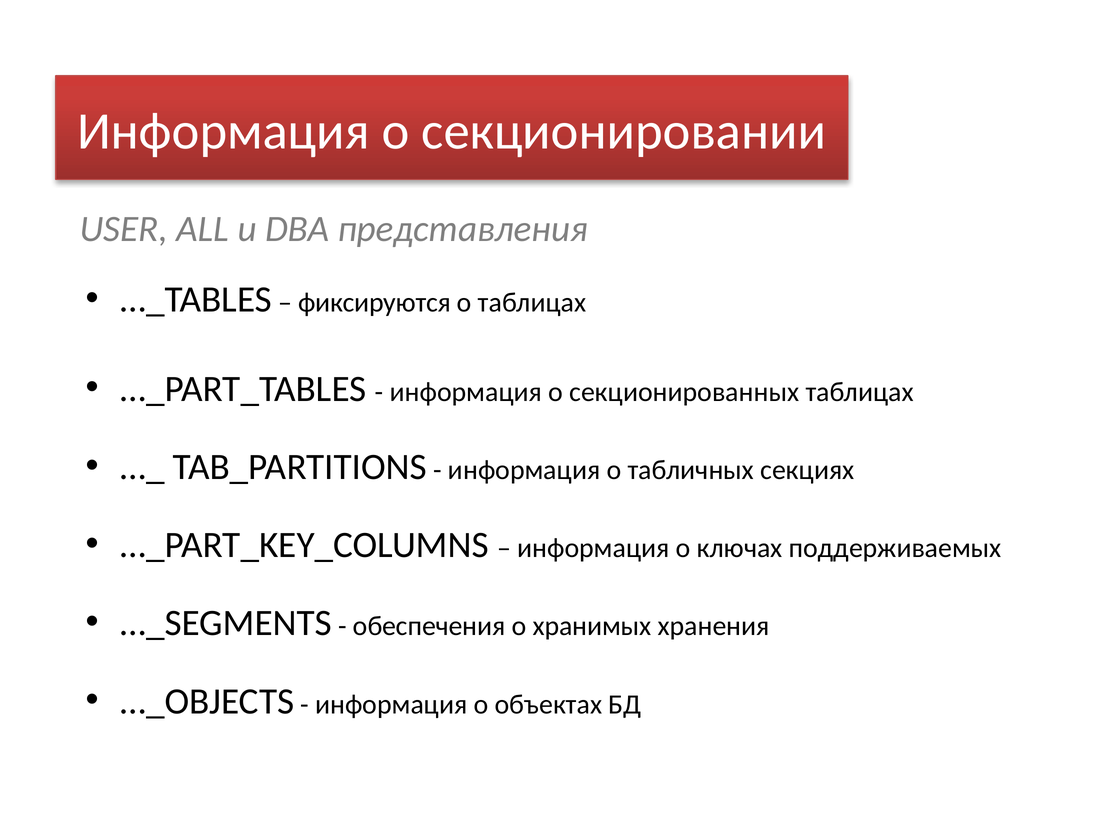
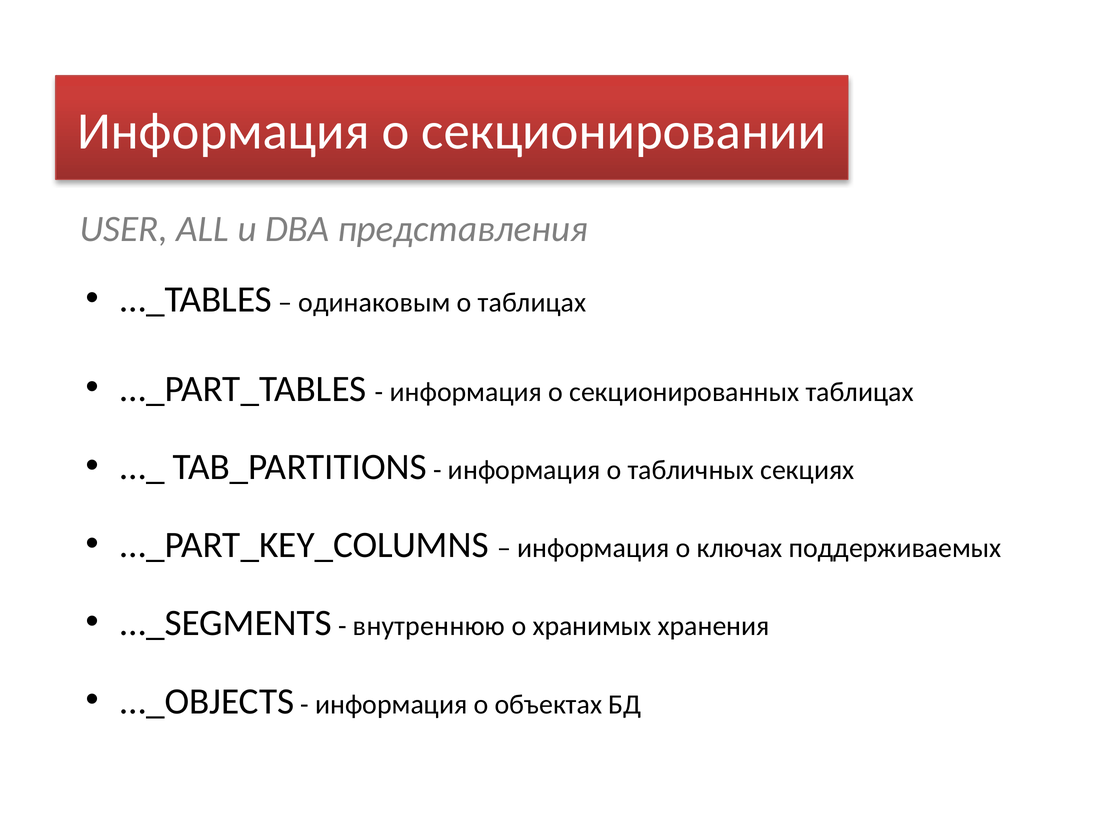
фиксируются: фиксируются -> одинаковым (374, 303)
обеспечения: обеспечения -> внутреннюю (429, 626)
